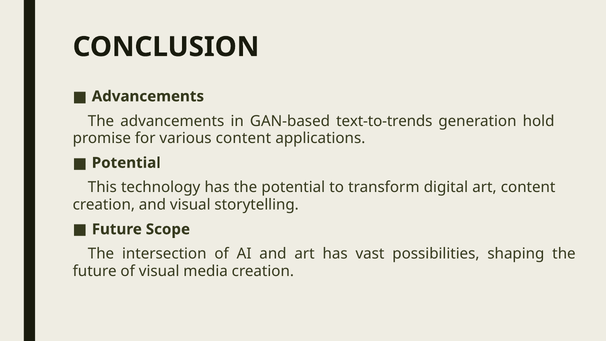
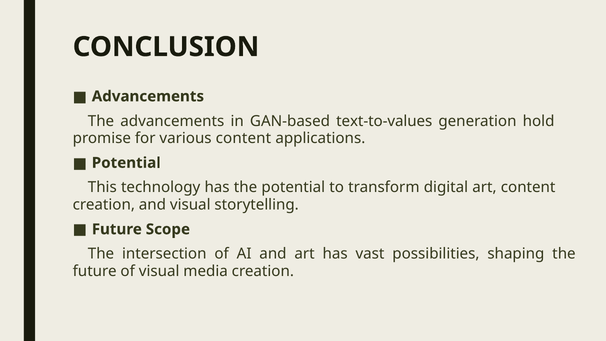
text-to-trends: text-to-trends -> text-to-values (384, 121)
